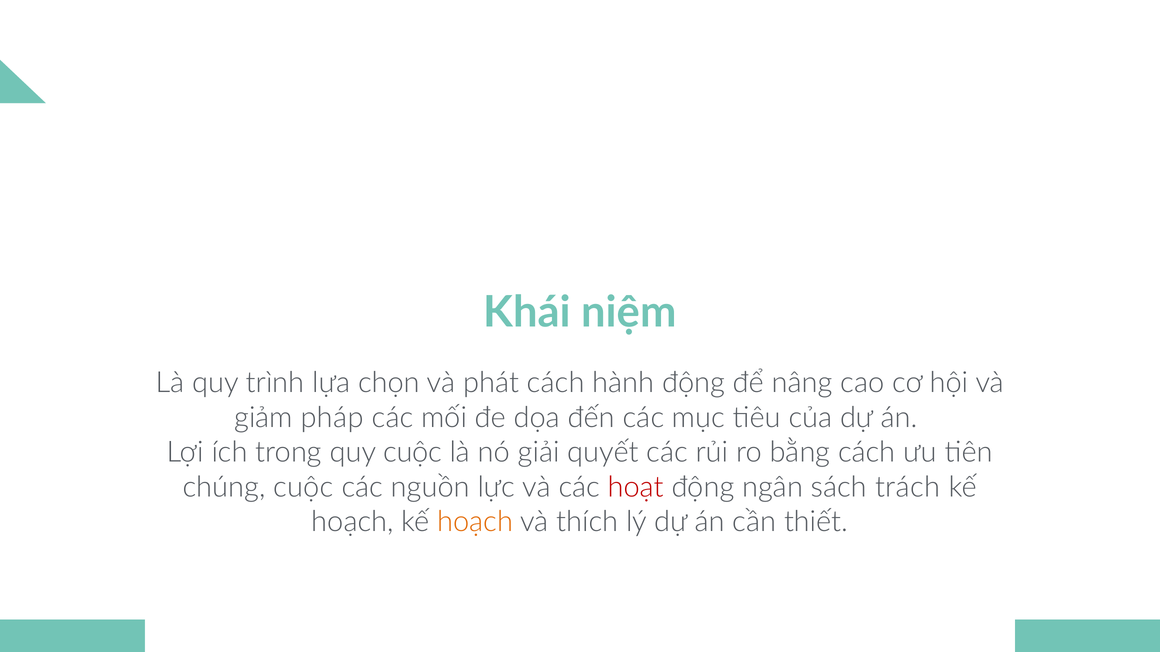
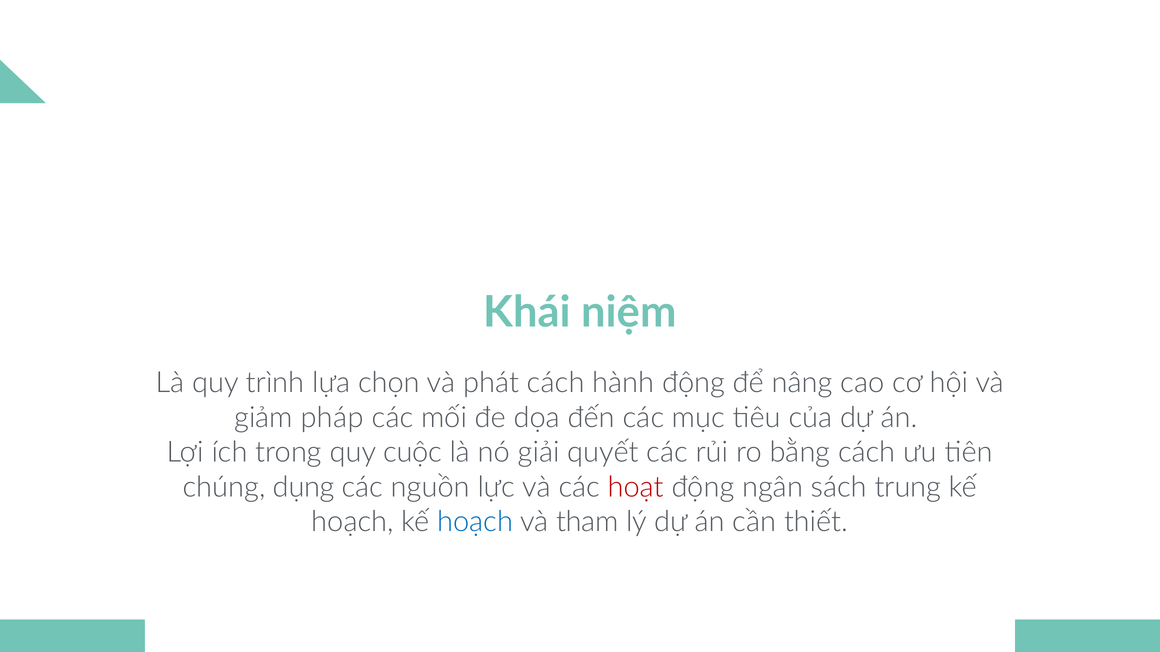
chúng cuộc: cuộc -> dụng (304, 488)
trách: trách -> trung (908, 488)
hoạch colour: orange -> blue (475, 522)
thích: thích -> tham (587, 522)
